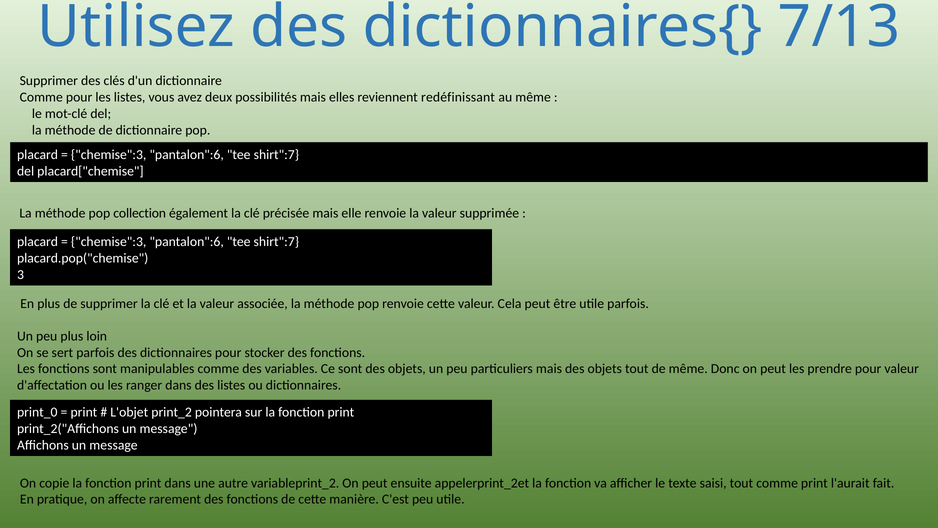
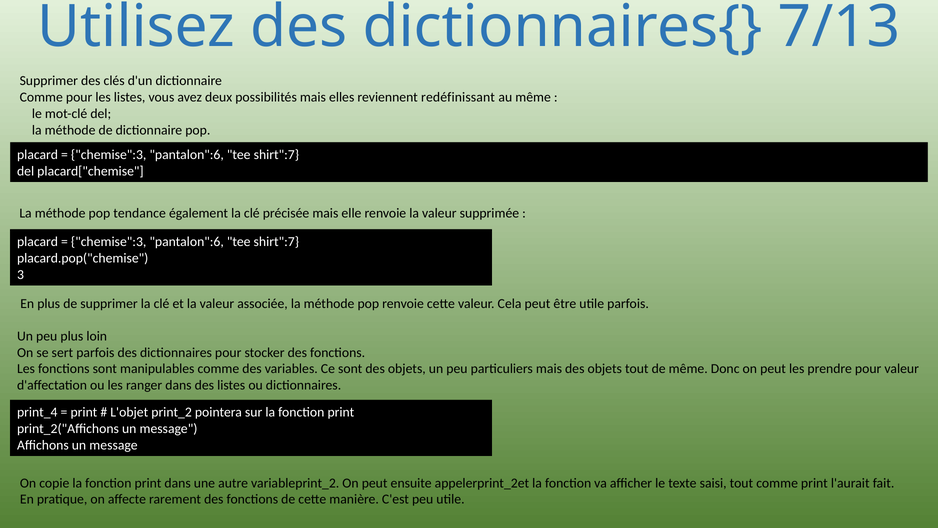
collection: collection -> tendance (140, 213)
print_0: print_0 -> print_4 (37, 412)
